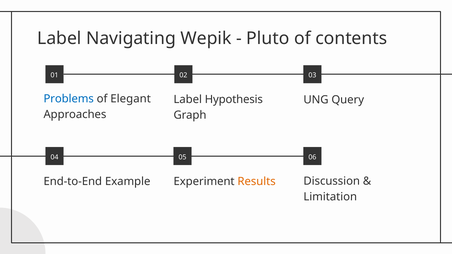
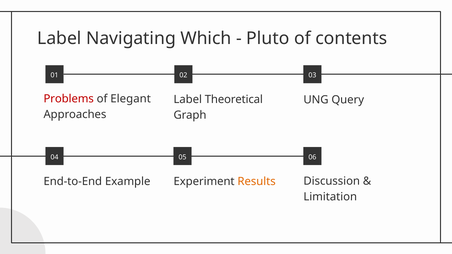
Wepik: Wepik -> Which (206, 38)
Problems colour: blue -> red (69, 99)
Hypothesis: Hypothesis -> Theoretical (234, 100)
